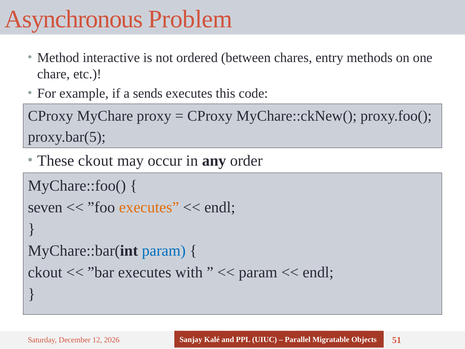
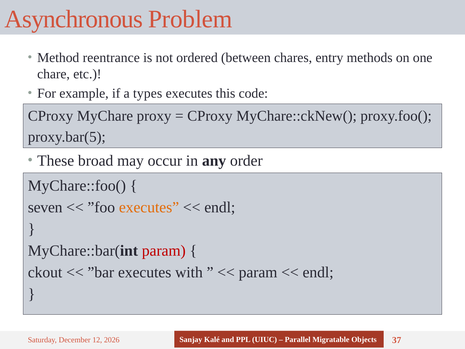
interactive: interactive -> reentrance (111, 58)
sends: sends -> types (148, 93)
These ckout: ckout -> broad (96, 161)
param colour: blue -> red (164, 251)
51: 51 -> 37 (397, 340)
